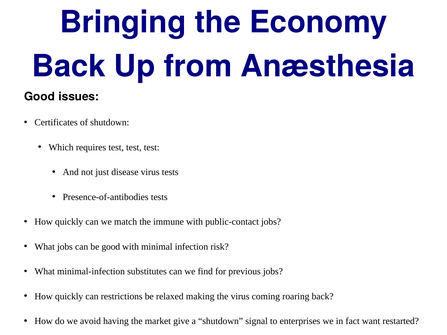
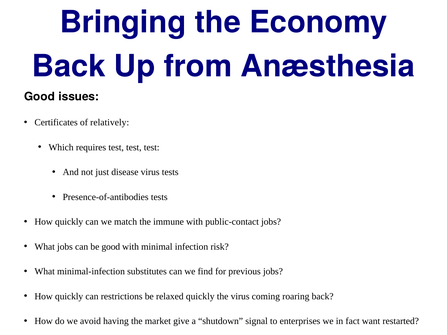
of shutdown: shutdown -> relatively (110, 123)
relaxed making: making -> quickly (200, 296)
